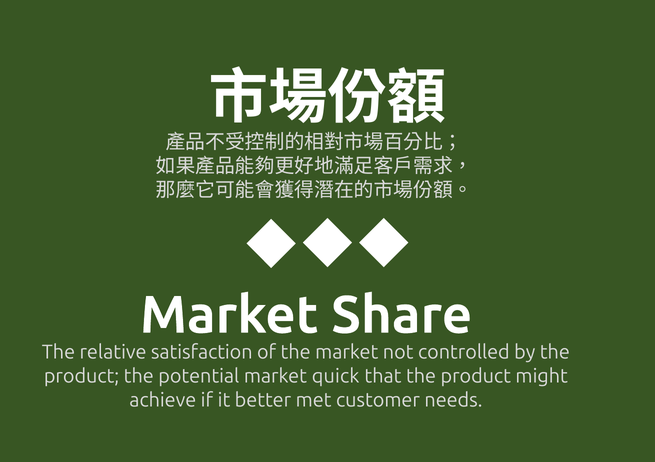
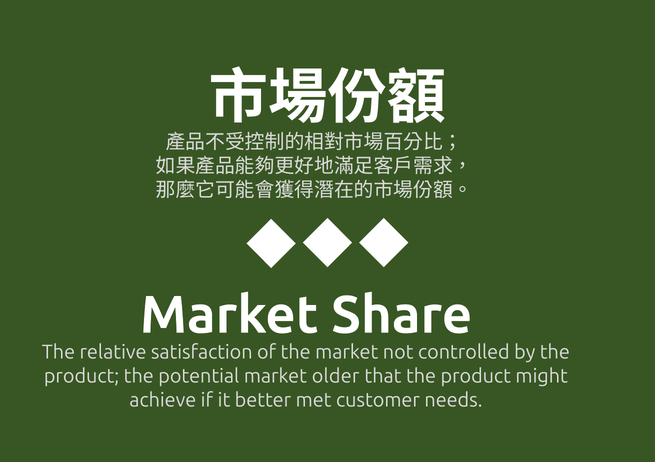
quick: quick -> older (336, 376)
